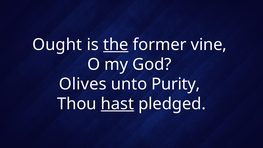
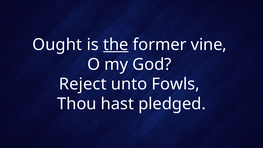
Olives: Olives -> Reject (83, 84)
Purity: Purity -> Fowls (176, 84)
hast underline: present -> none (117, 104)
